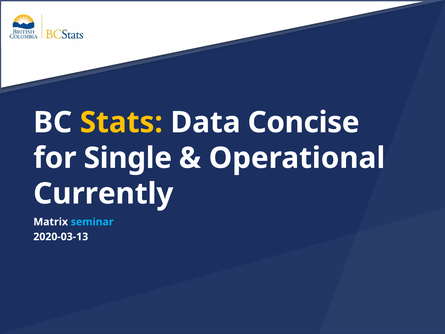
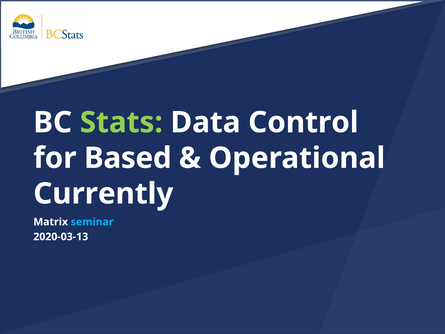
Stats colour: yellow -> light green (121, 122)
Concise: Concise -> Control (303, 122)
Single: Single -> Based (128, 158)
